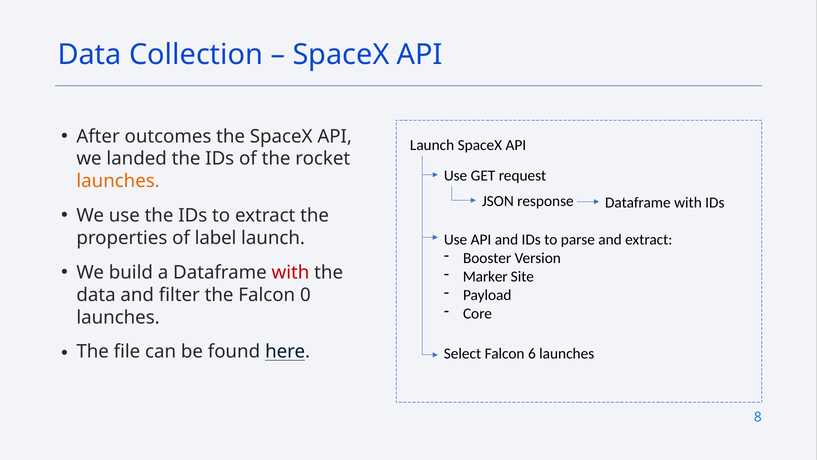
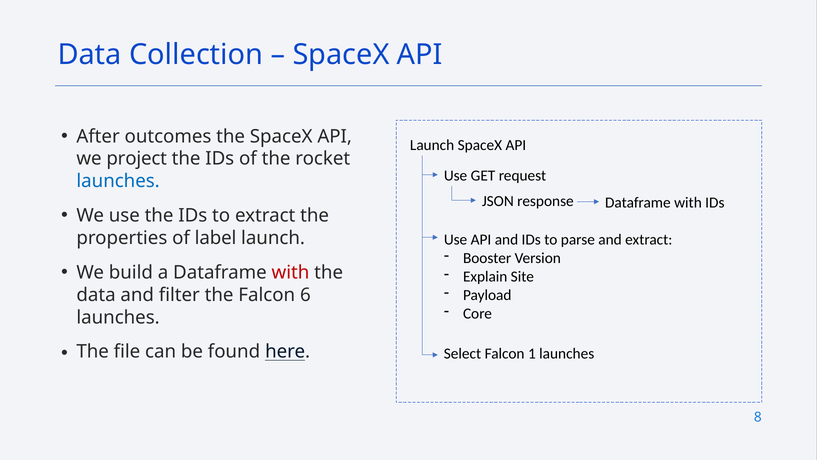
landed: landed -> project (137, 159)
launches colour: orange -> blue (118, 181)
Marker: Marker -> Explain (485, 276)
0: 0 -> 6 (305, 295)
6: 6 -> 1 (532, 353)
